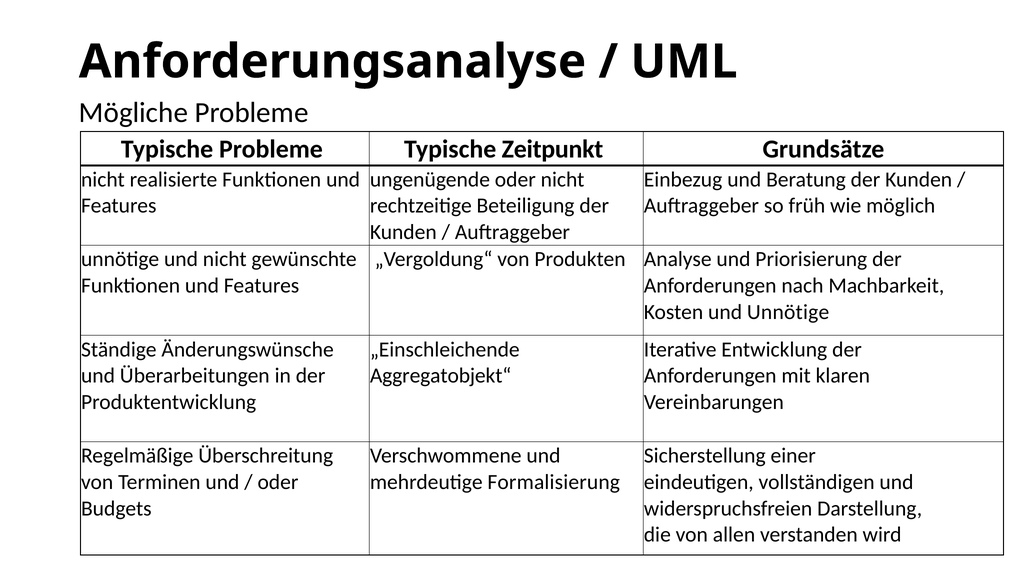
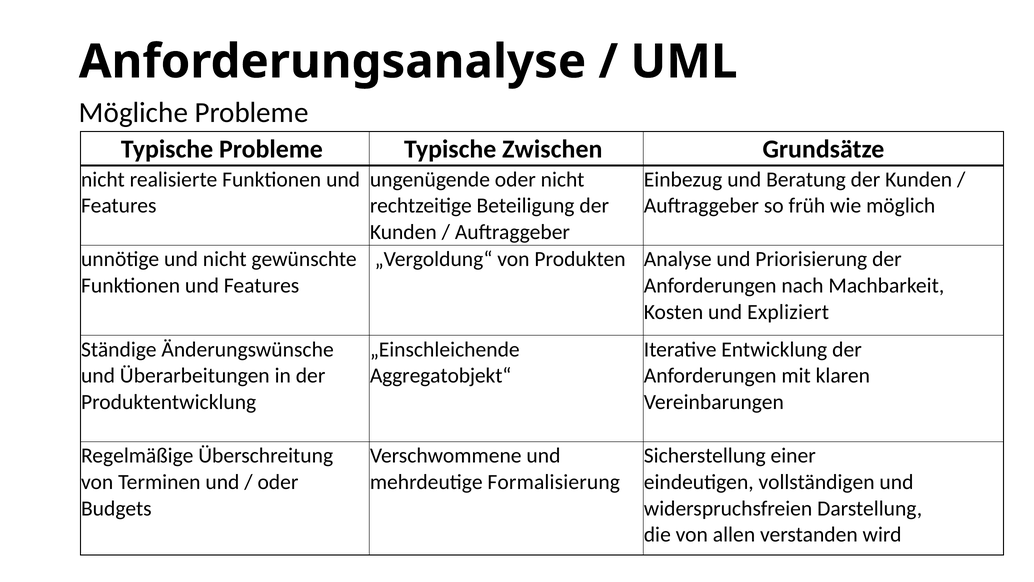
Zeitpunkt: Zeitpunkt -> Zwischen (552, 149)
und Unnötige: Unnötige -> Expliziert (788, 312)
